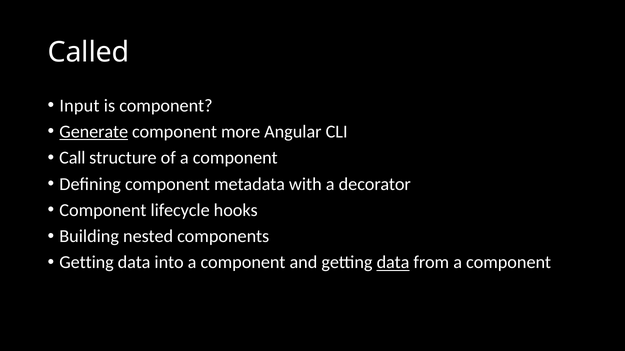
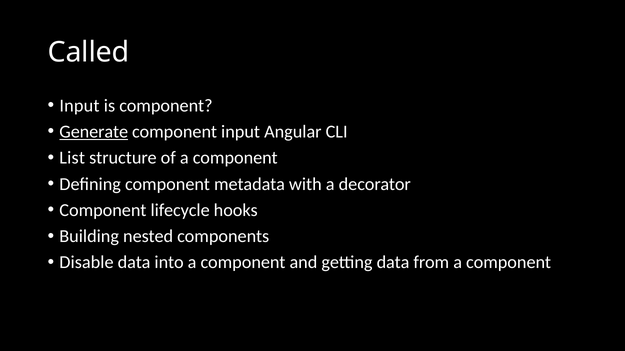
component more: more -> input (241, 132)
Call: Call -> List (72, 158)
Getting: Getting -> Disable (86, 263)
data underline: present -> none (393, 263)
